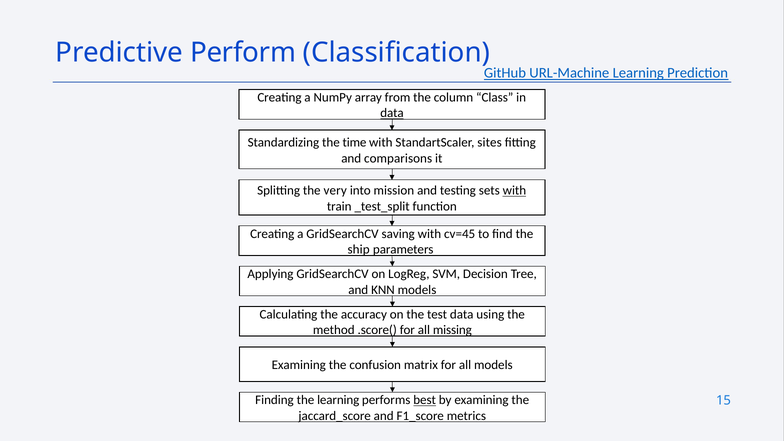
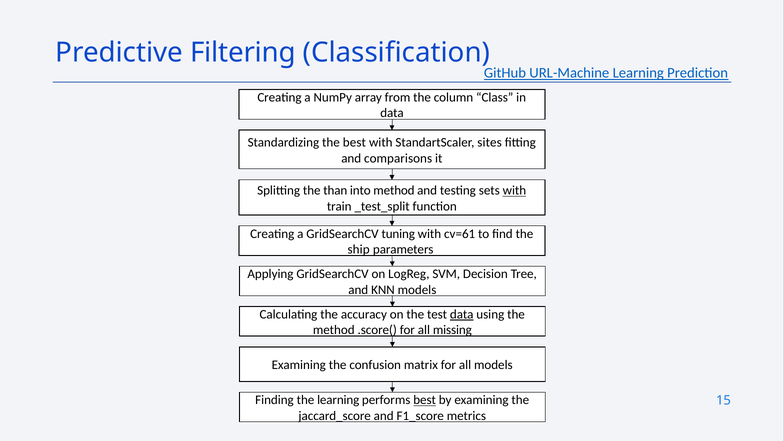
Perform: Perform -> Filtering (243, 52)
data underline: present -> none (392, 113)
the time: time -> best (354, 143)
very: very -> than (335, 191)
into mission: mission -> method (394, 191)
saving: saving -> tuning (398, 234)
cv=45: cv=45 -> cv=61 (460, 234)
data underline: none -> present (462, 314)
